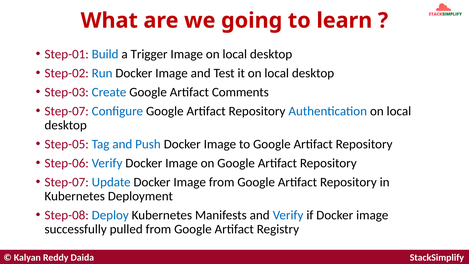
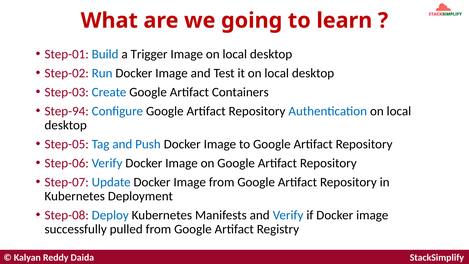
Comments: Comments -> Containers (240, 92)
Step-07: Step-07 -> Step-94 (67, 111)
